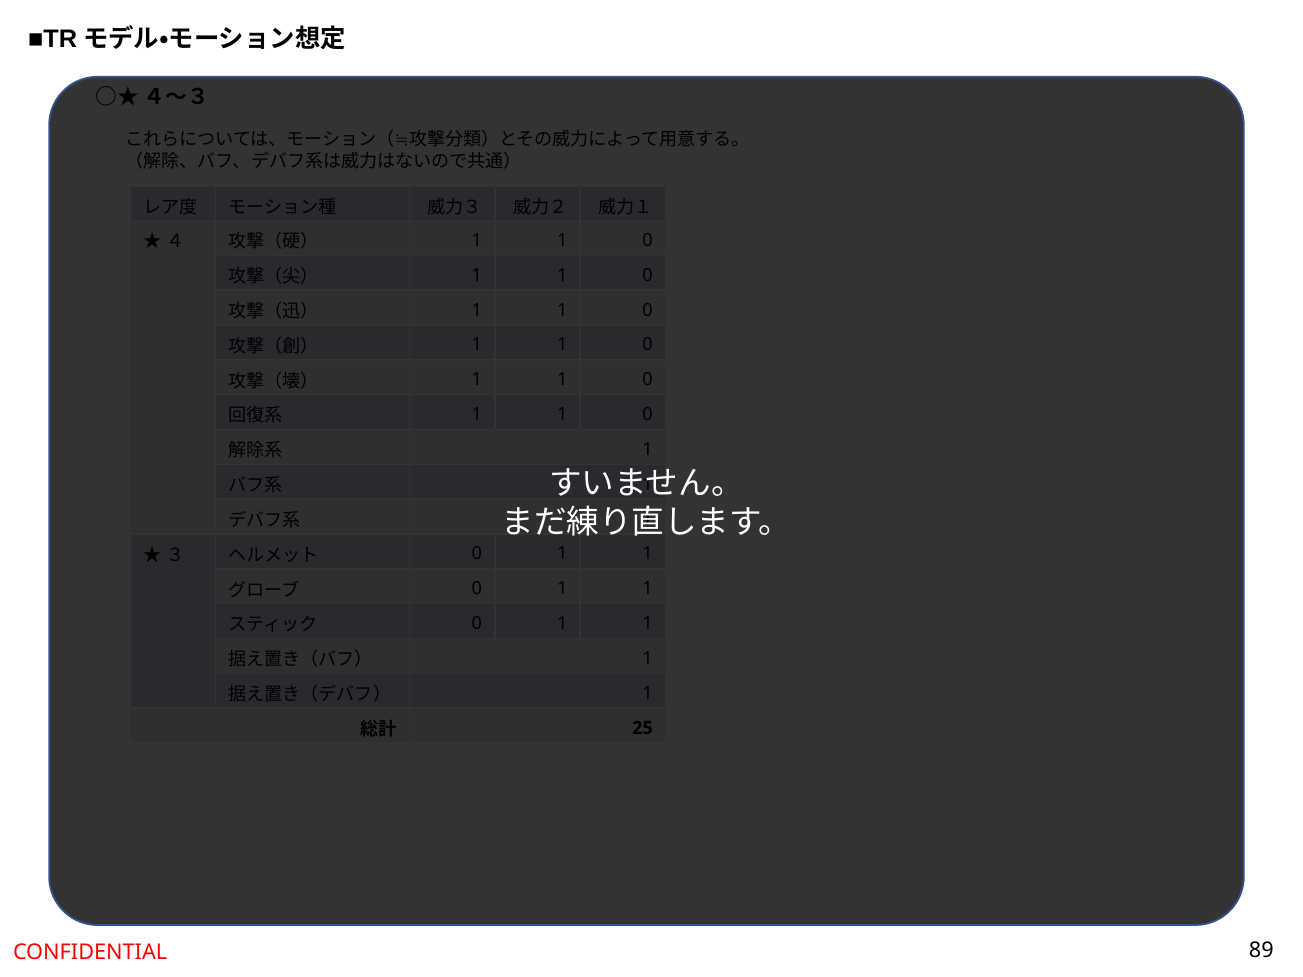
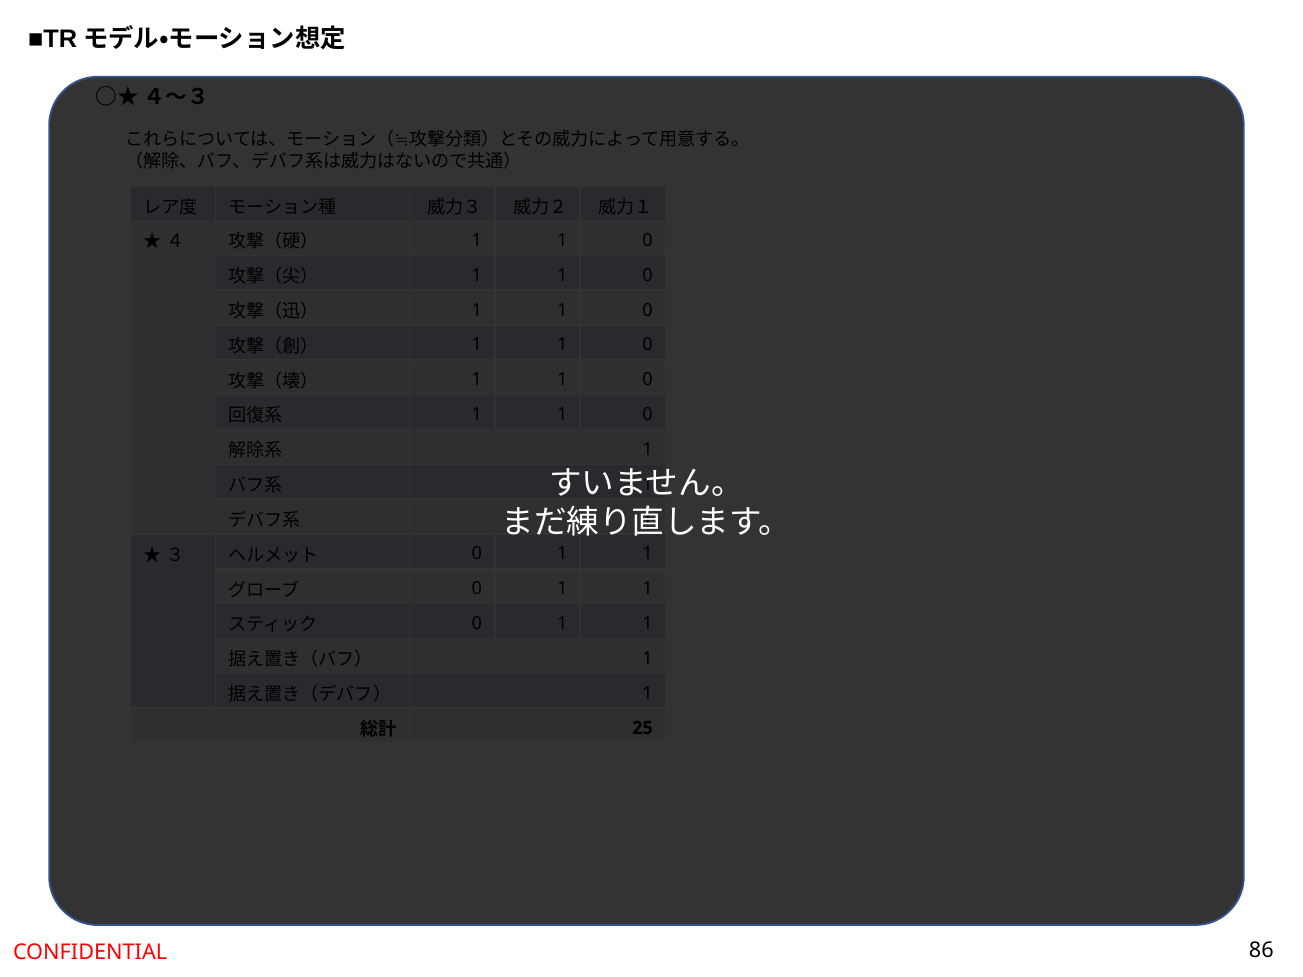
89: 89 -> 86 (1261, 951)
